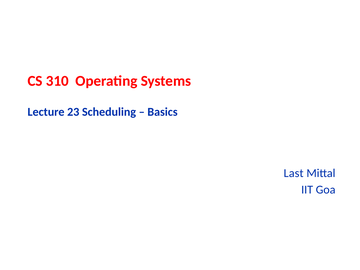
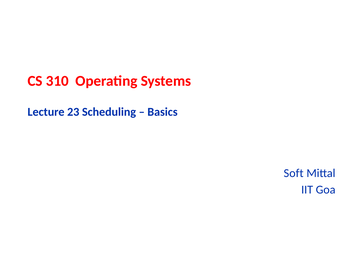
Last: Last -> Soft (294, 173)
